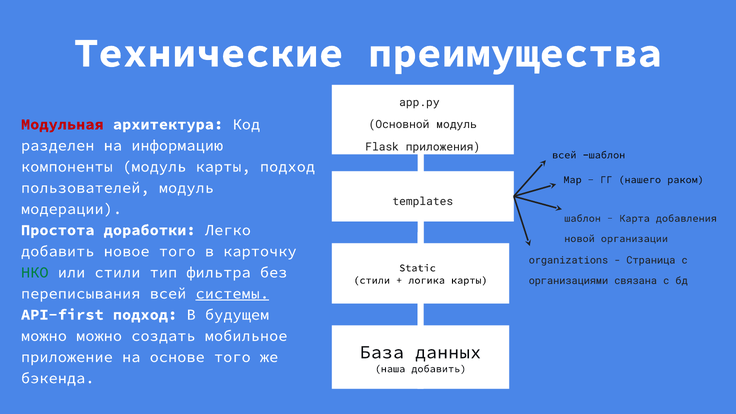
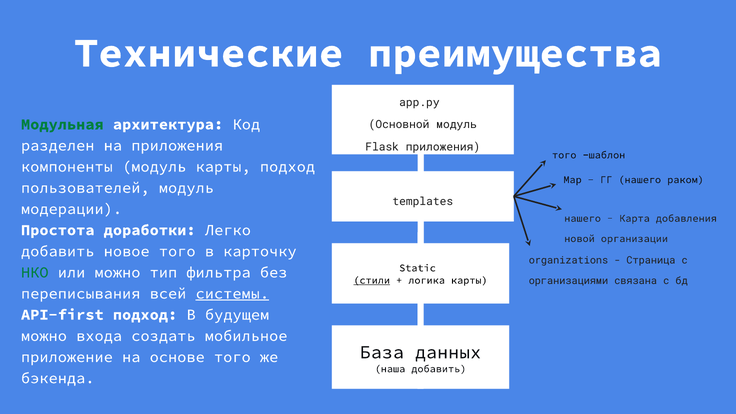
Модульная colour: red -> green (62, 124)
на информацию: информацию -> приложения (177, 145)
всей: всей -> того (564, 155)
шаблон: шаблон -> нашего (583, 218)
или стили: стили -> можно (117, 272)
стили underline: none -> present (372, 280)
можно можно: можно -> входа (99, 336)
